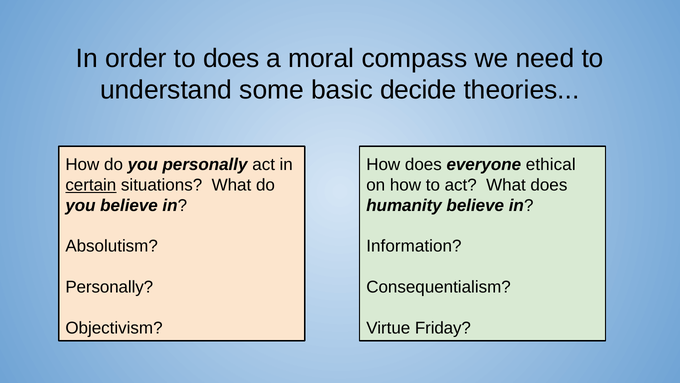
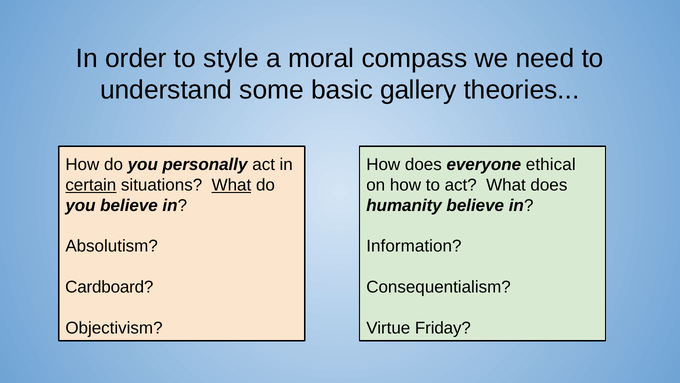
to does: does -> style (231, 58)
decide: decide -> gallery (418, 90)
What underline: none -> present (231, 185)
Personally: Personally -> Cardboard (109, 287)
